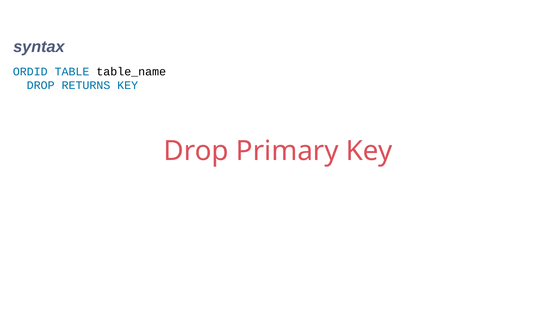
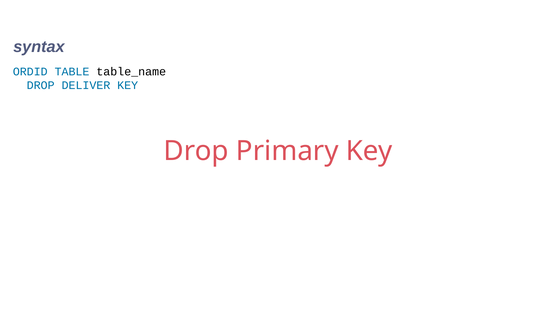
RETURNS: RETURNS -> DELIVER (86, 85)
